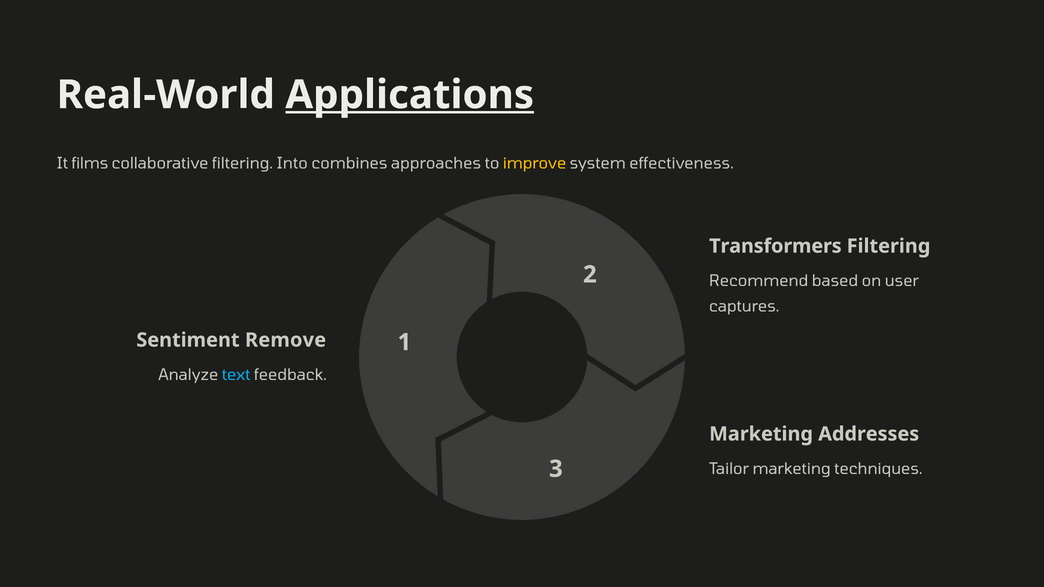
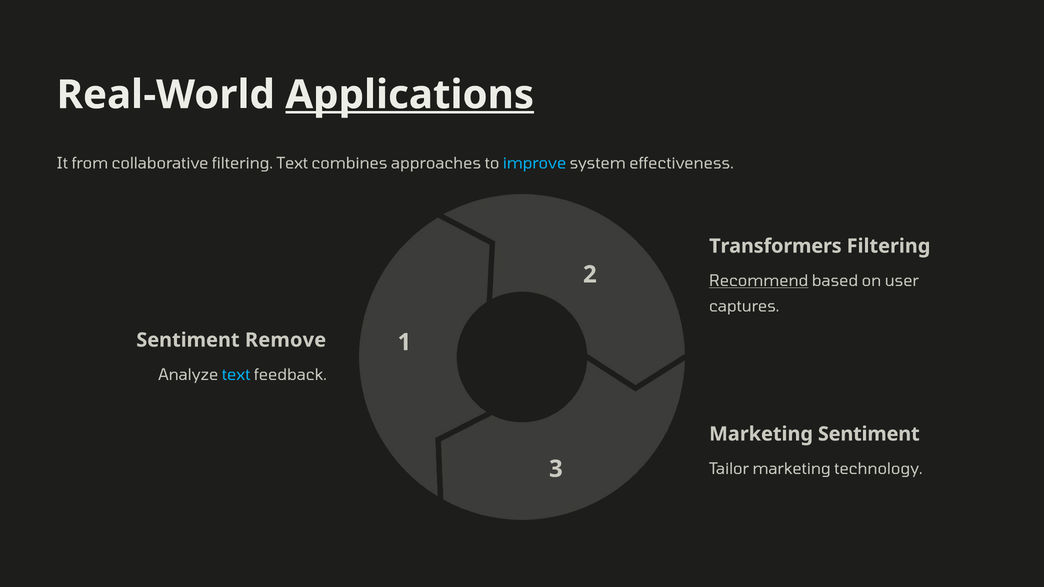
films: films -> from (90, 164)
filtering Into: Into -> Text (292, 164)
improve colour: yellow -> light blue (535, 164)
Recommend underline: none -> present (759, 281)
Marketing Addresses: Addresses -> Sentiment (869, 434)
techniques: techniques -> technology (878, 469)
